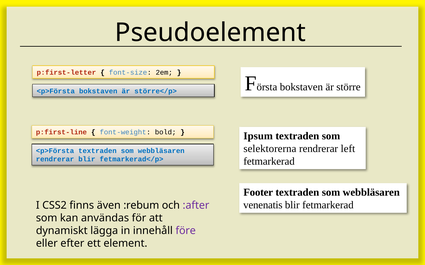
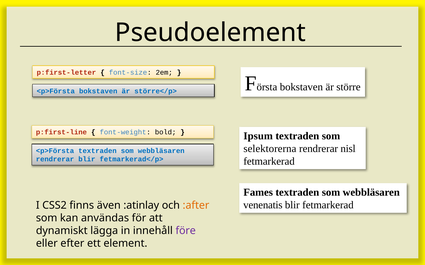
left: left -> nisl (348, 149)
Footer: Footer -> Fames (258, 193)
:rebum: :rebum -> :atinlay (141, 206)
:after colour: purple -> orange (196, 206)
